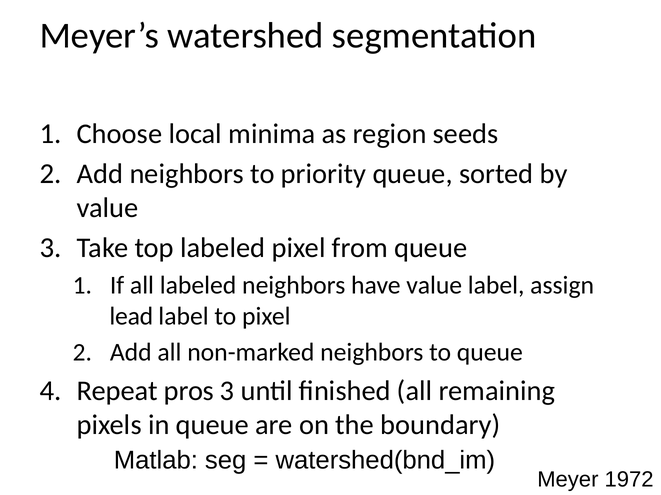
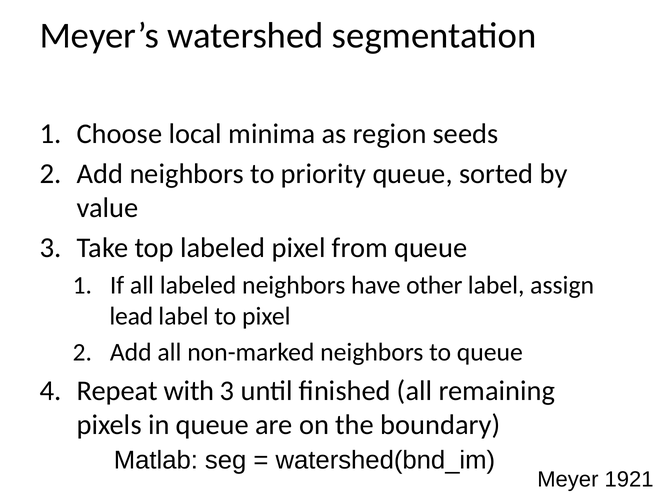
have value: value -> other (434, 286)
pros: pros -> with (189, 391)
1972: 1972 -> 1921 (629, 480)
